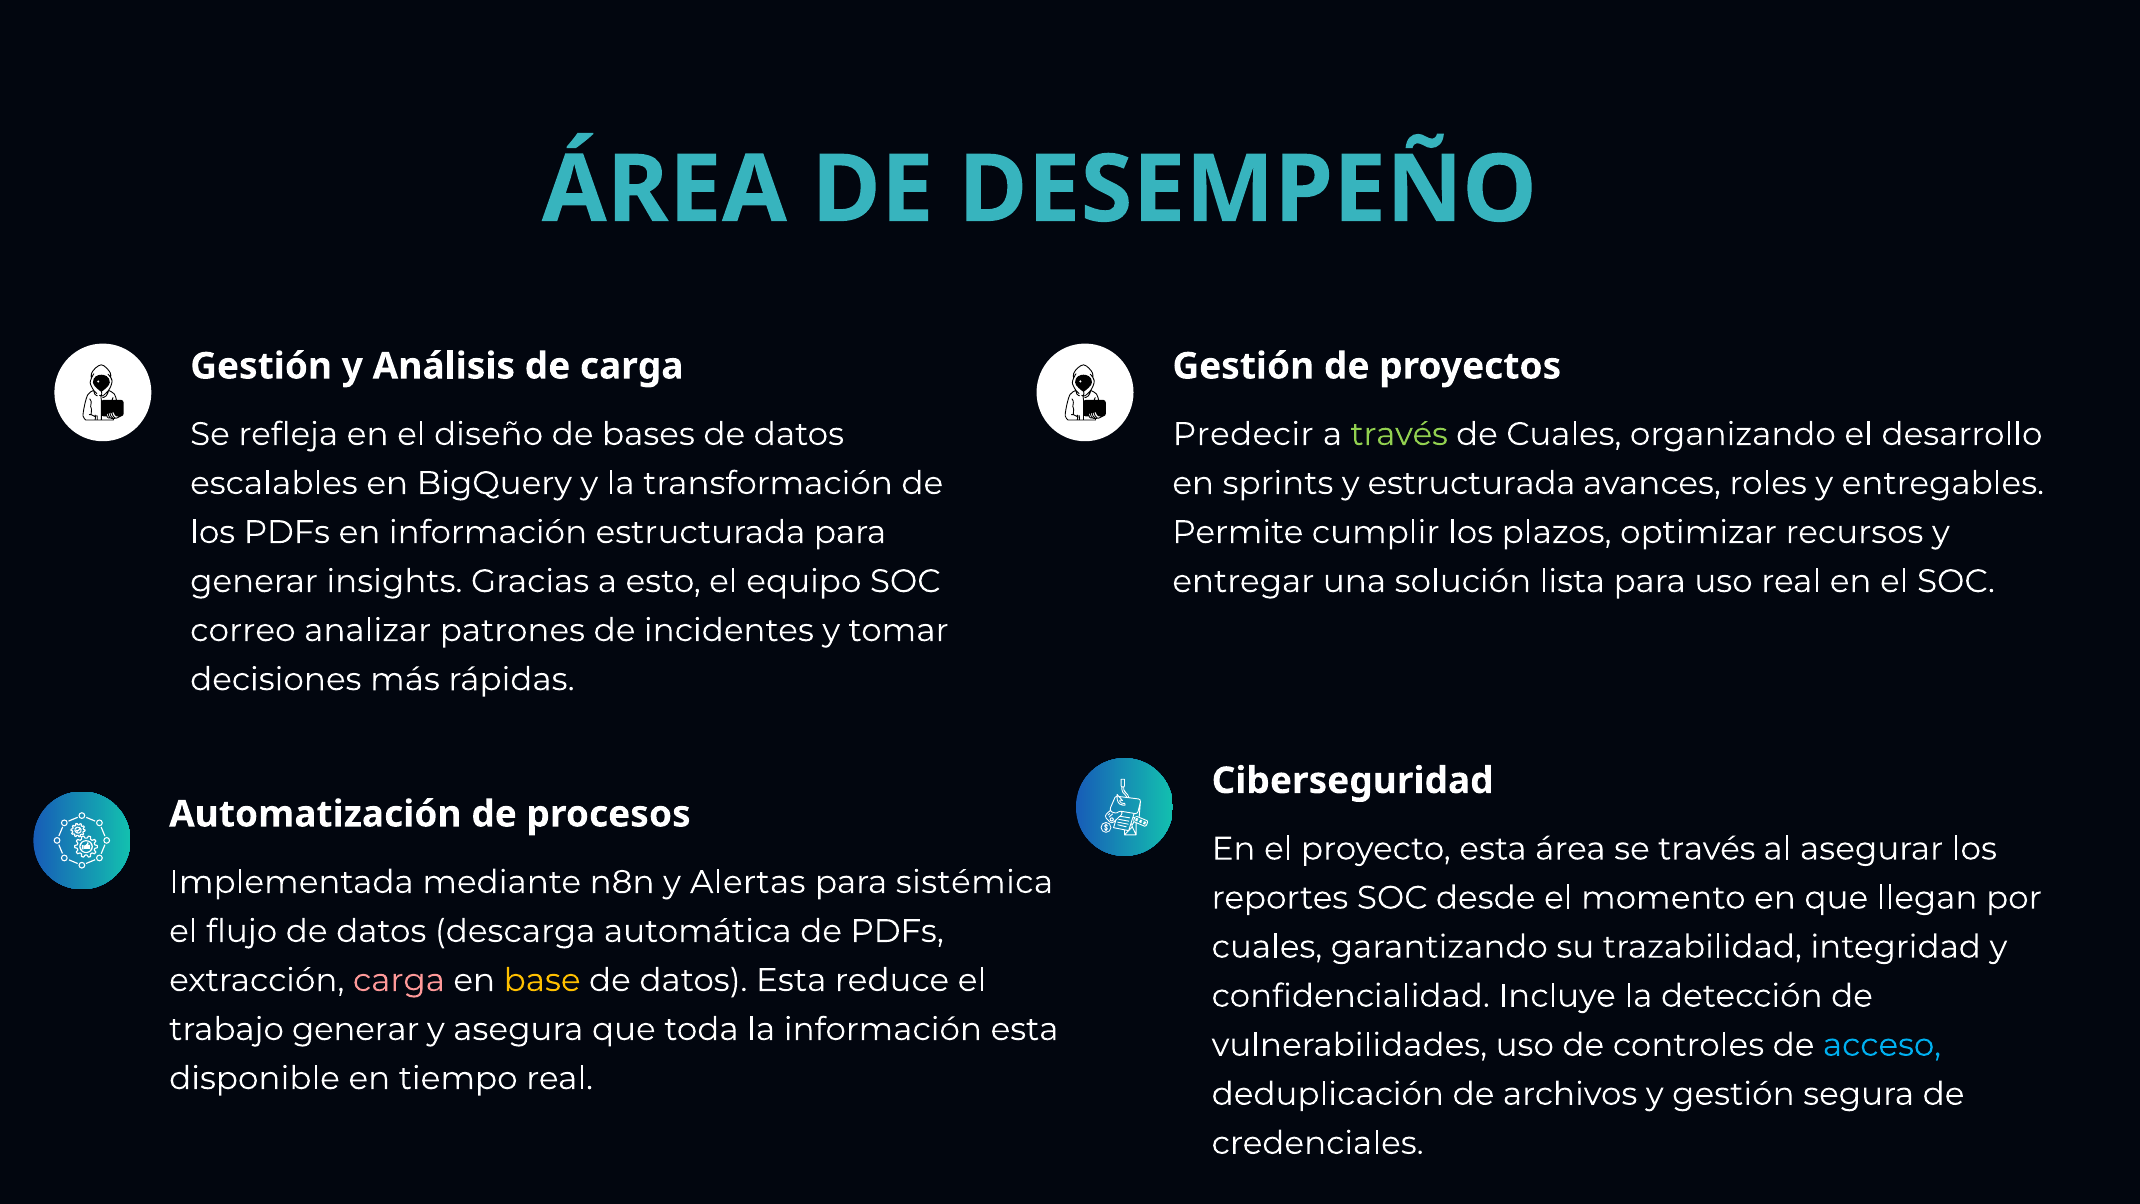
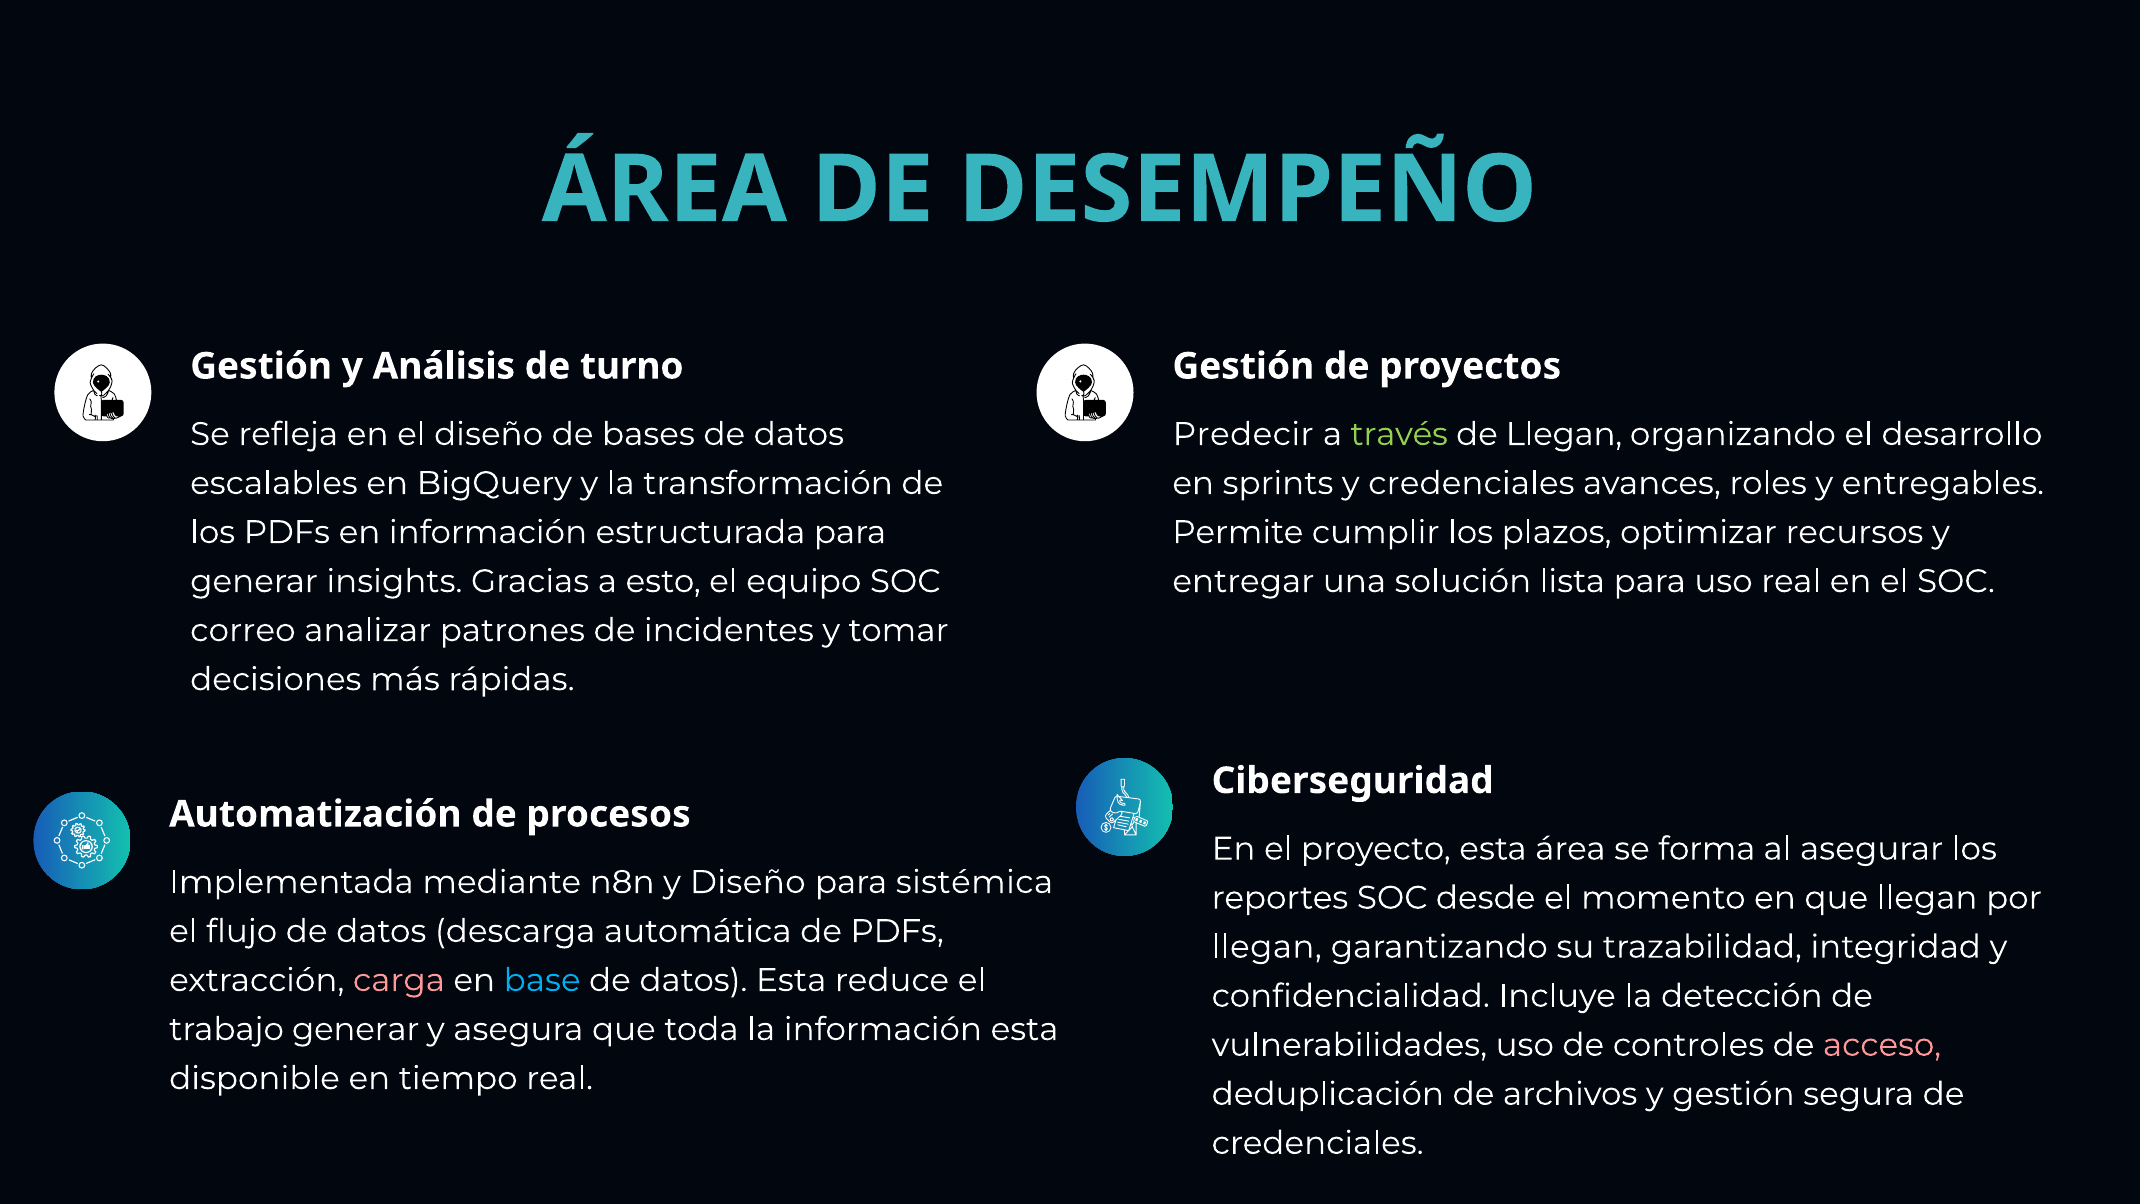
de carga: carga -> turno (632, 366)
de Cuales: Cuales -> Llegan (1564, 434)
y estructurada: estructurada -> credenciales (1471, 483)
se través: través -> forma (1707, 849)
y Alertas: Alertas -> Diseño (748, 882)
cuales: cuales -> llegan (1267, 947)
base colour: yellow -> light blue (542, 980)
acceso colour: light blue -> pink (1882, 1045)
